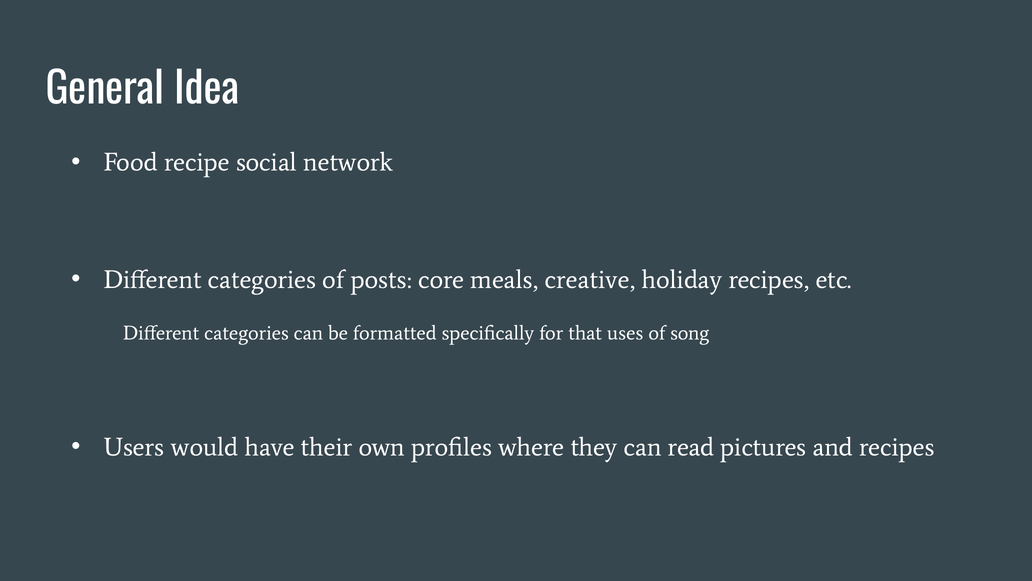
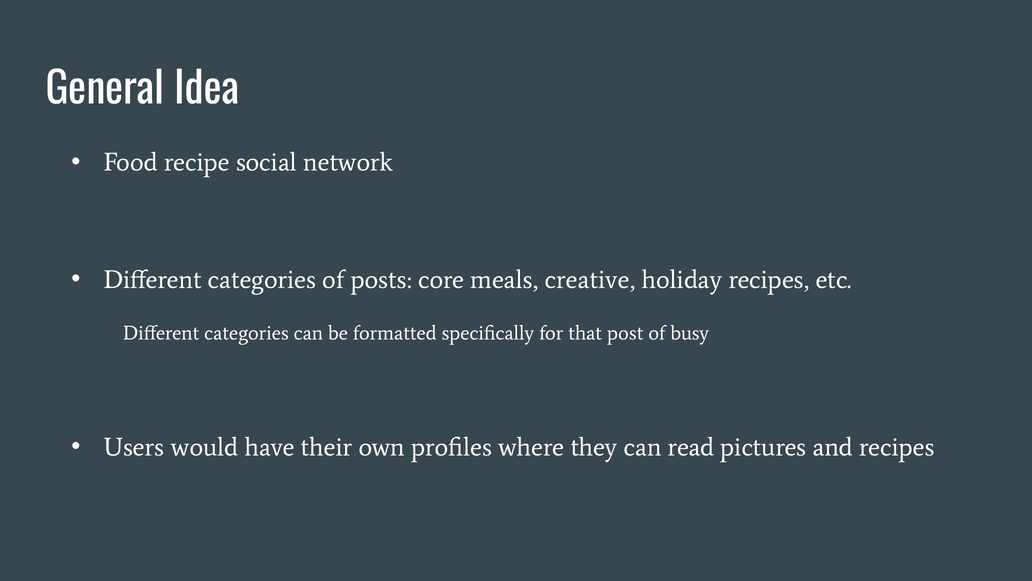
uses: uses -> post (625, 333)
song: song -> busy (690, 333)
